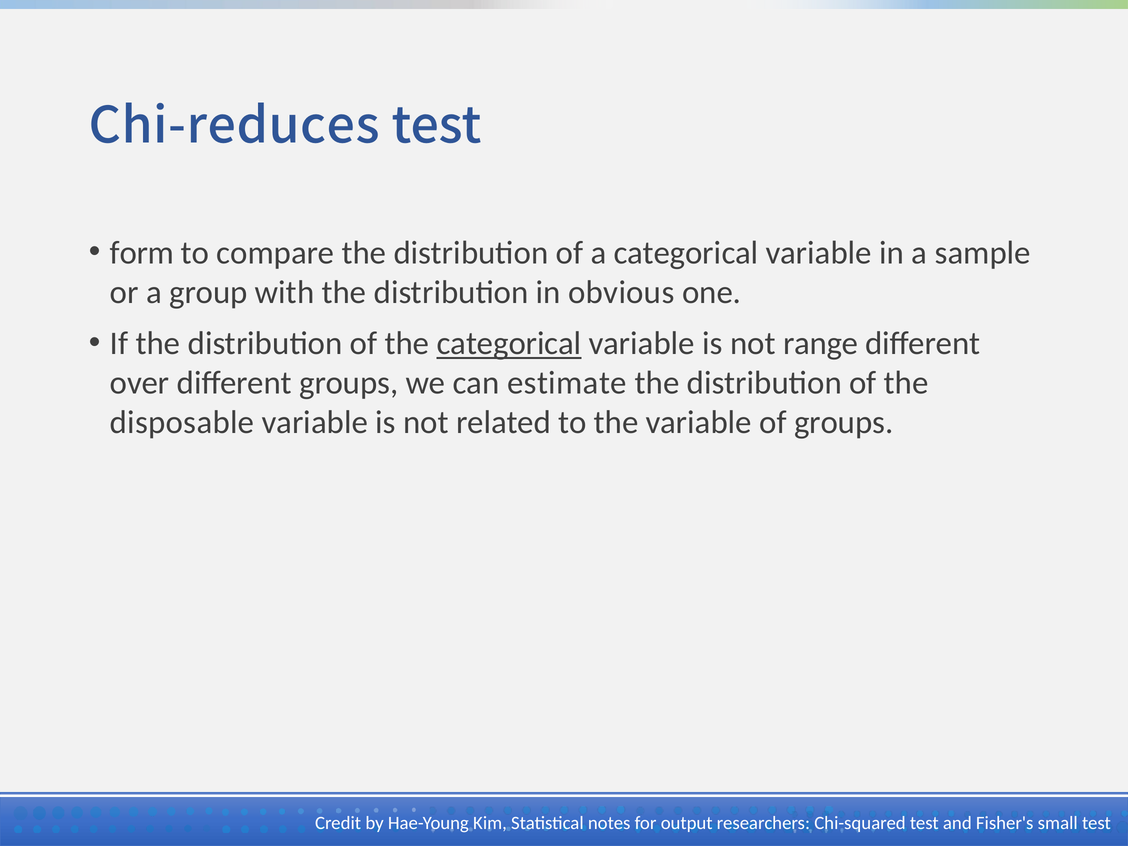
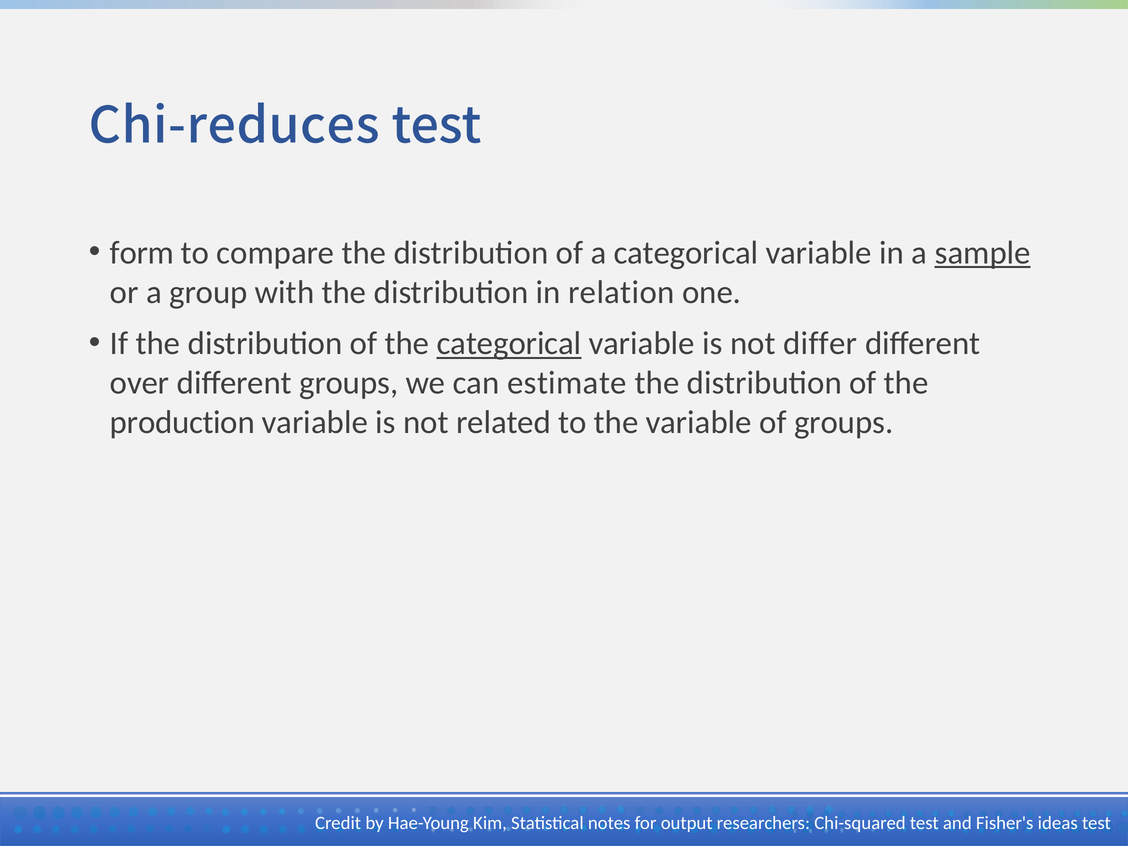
sample underline: none -> present (983, 253)
obvious: obvious -> relation (621, 292)
range: range -> differ (820, 344)
disposable: disposable -> production (182, 423)
small: small -> ideas (1058, 823)
